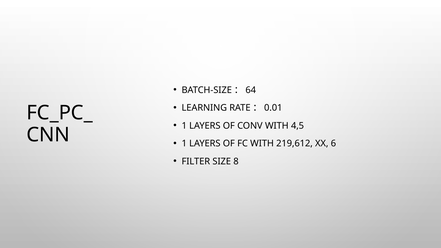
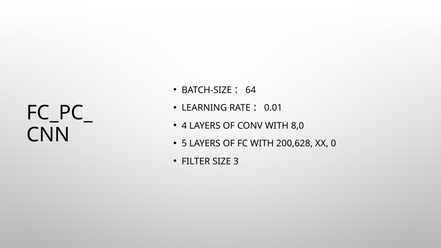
1: 1 -> 4 (184, 126)
4,5: 4,5 -> 8,0 (298, 126)
1: 1 -> 5 (184, 144)
219,612: 219,612 -> 200,628 (295, 144)
6: 6 -> 0 (333, 144)
8: 8 -> 3 (236, 161)
